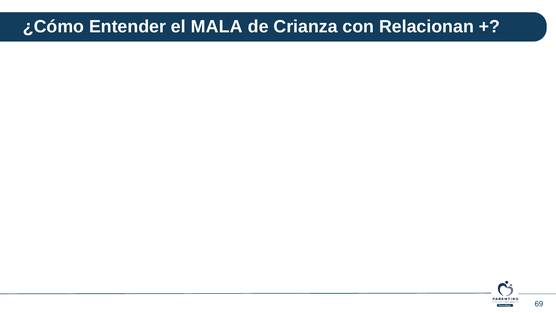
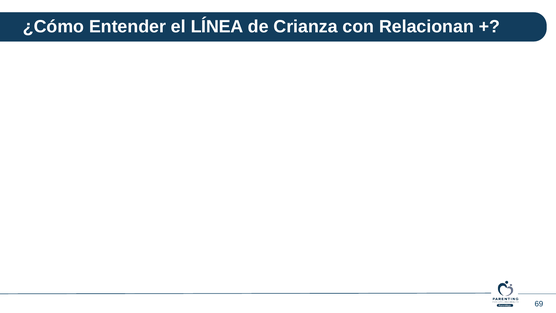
MALA: MALA -> LÍNEA (217, 27)
